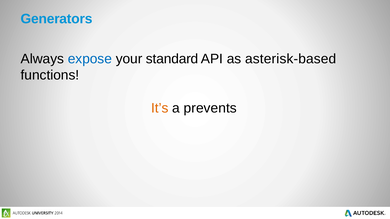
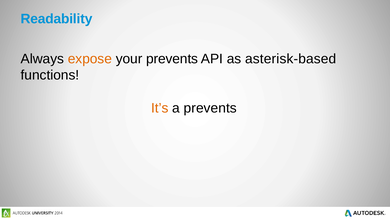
Generators: Generators -> Readability (56, 19)
expose colour: blue -> orange (90, 59)
your standard: standard -> prevents (172, 59)
